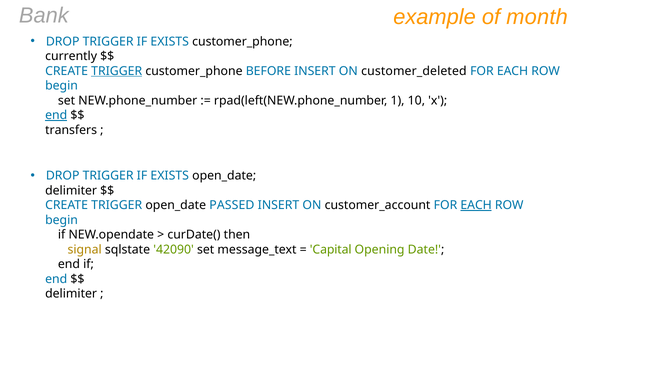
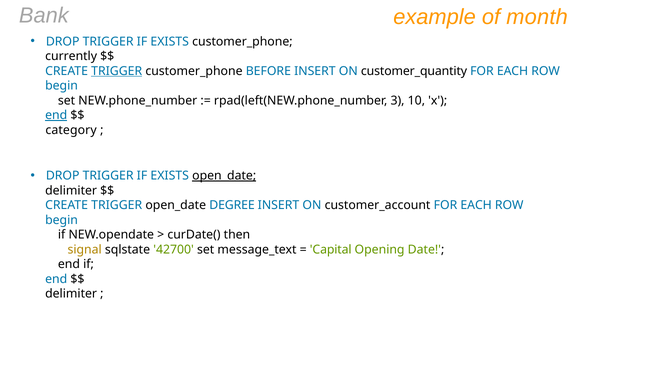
customer_deleted: customer_deleted -> customer_quantity (414, 71)
1: 1 -> 3 (398, 100)
transfers: transfers -> category (71, 130)
open_date underline: none -> present (224, 176)
PASSED: PASSED -> DEGREE (232, 205)
EACH underline: present -> none (476, 205)
42090: 42090 -> 42700 (174, 249)
